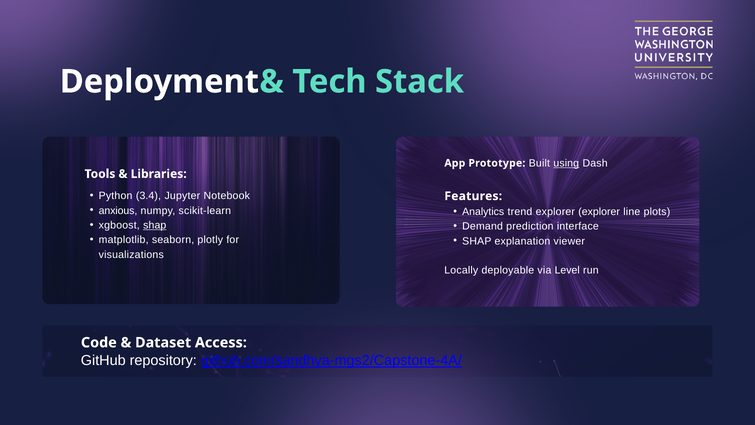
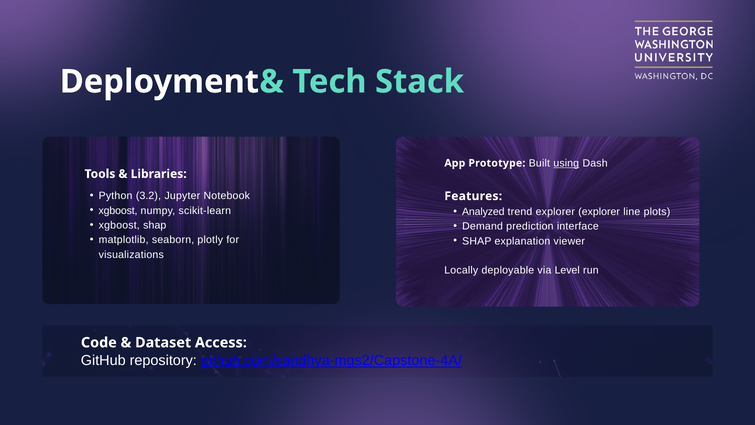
3.4: 3.4 -> 3.2 (148, 196)
anxious: anxious -> xgboost (118, 210)
Analytics: Analytics -> Analyzed (483, 211)
shap underline: present -> none (155, 225)
